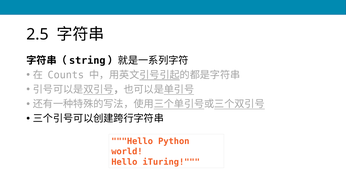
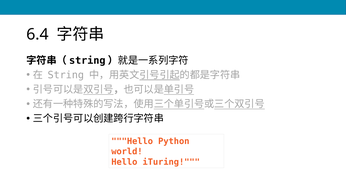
2.5: 2.5 -> 6.4 (38, 34)
Counts: Counts -> String (66, 75)
